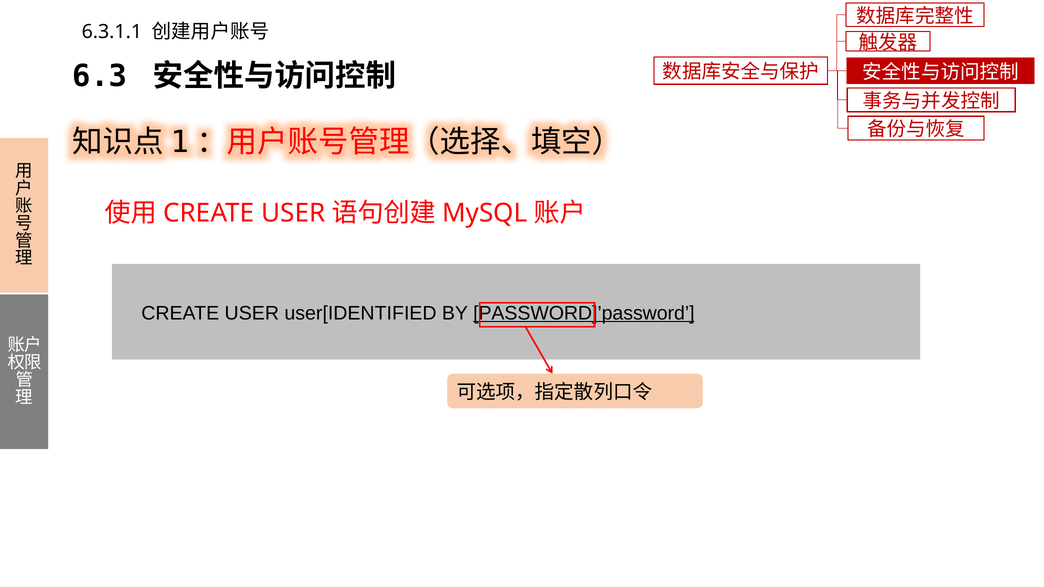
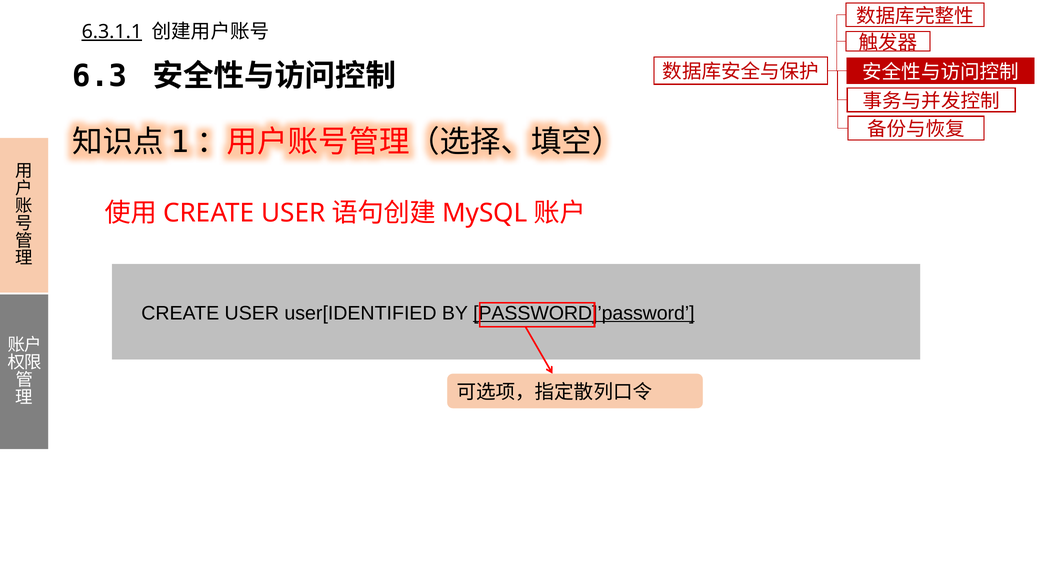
6.3.1.1 underline: none -> present (112, 32)
